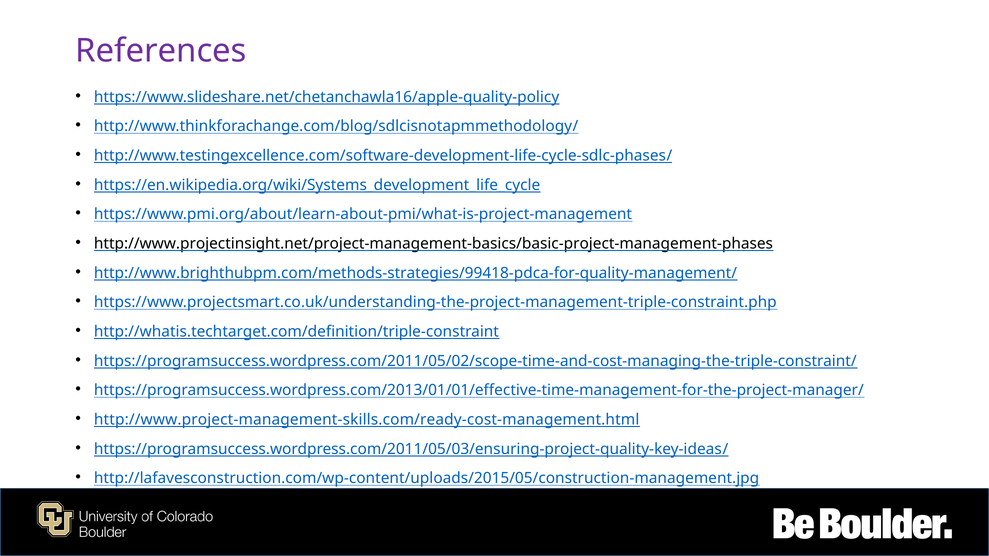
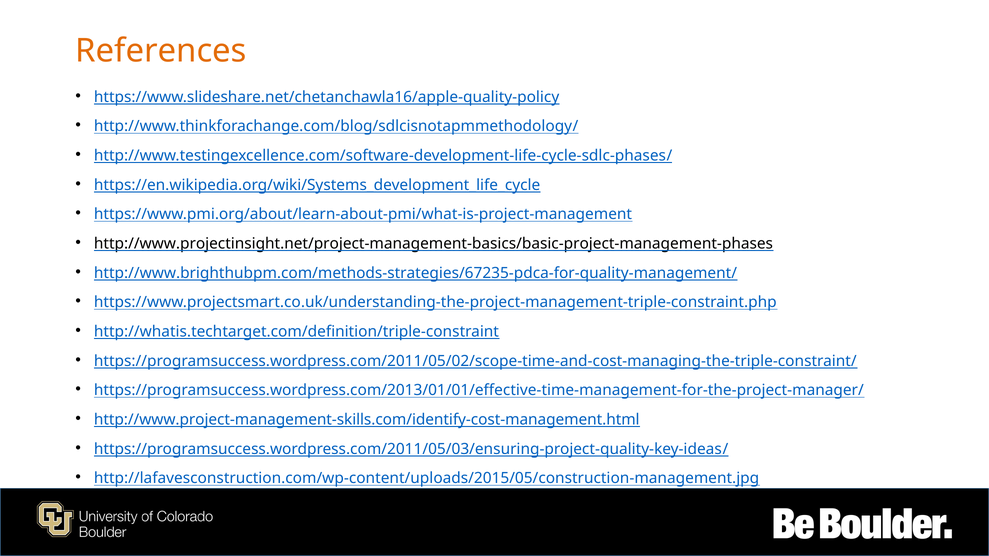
References colour: purple -> orange (161, 51)
http://www.brighthubpm.com/methods-strategies/99418-pdca-for-quality-management/: http://www.brighthubpm.com/methods-strategies/99418-pdca-for-quality-management/ -> http://www.brighthubpm.com/methods-strategies/67235-pdca-for-quality-management/ (415, 273)
http://www.project-management-skills.com/ready-cost-management.html: http://www.project-management-skills.com/ready-cost-management.html -> http://www.project-management-skills.com/identify-cost-management.html (367, 420)
